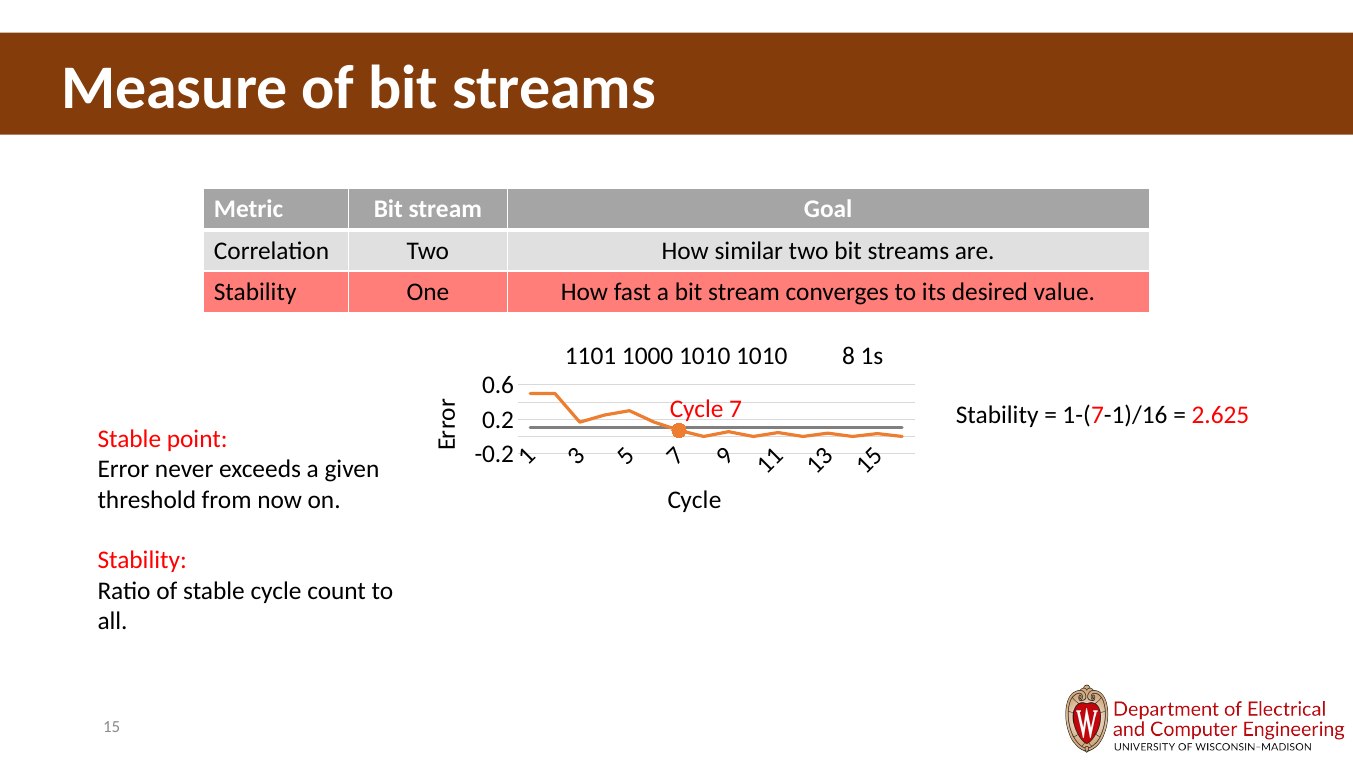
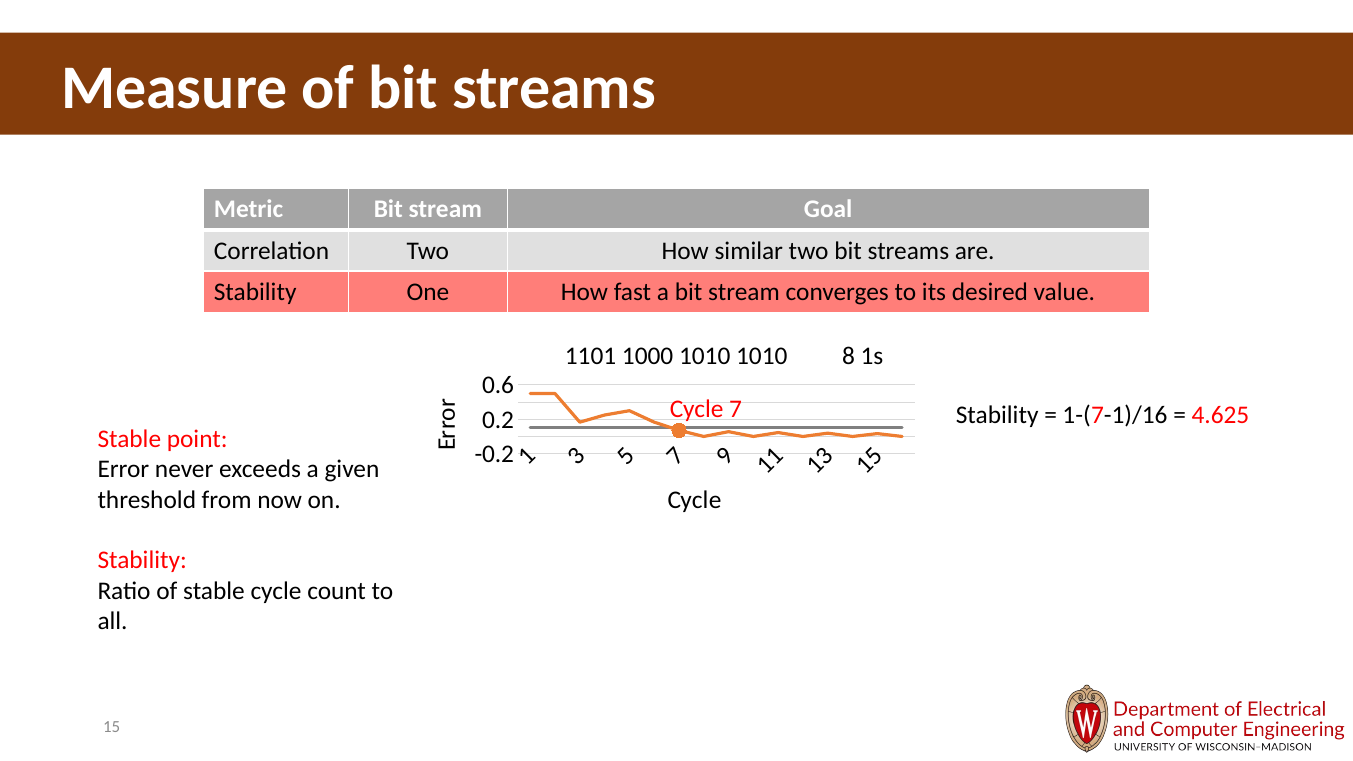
2.625: 2.625 -> 4.625 (1220, 415)
